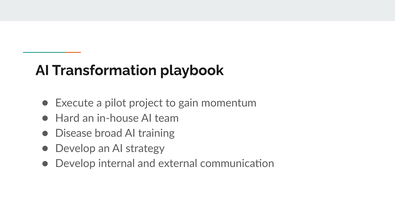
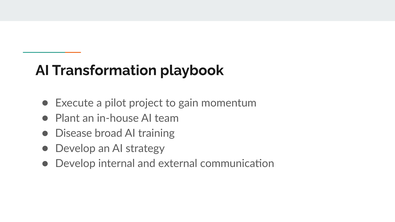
Hard: Hard -> Plant (67, 118)
